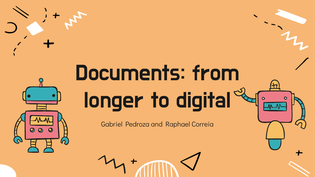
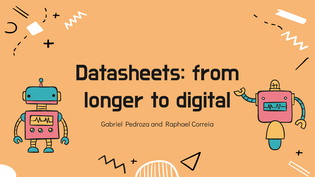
Documents: Documents -> Datasheets (130, 73)
